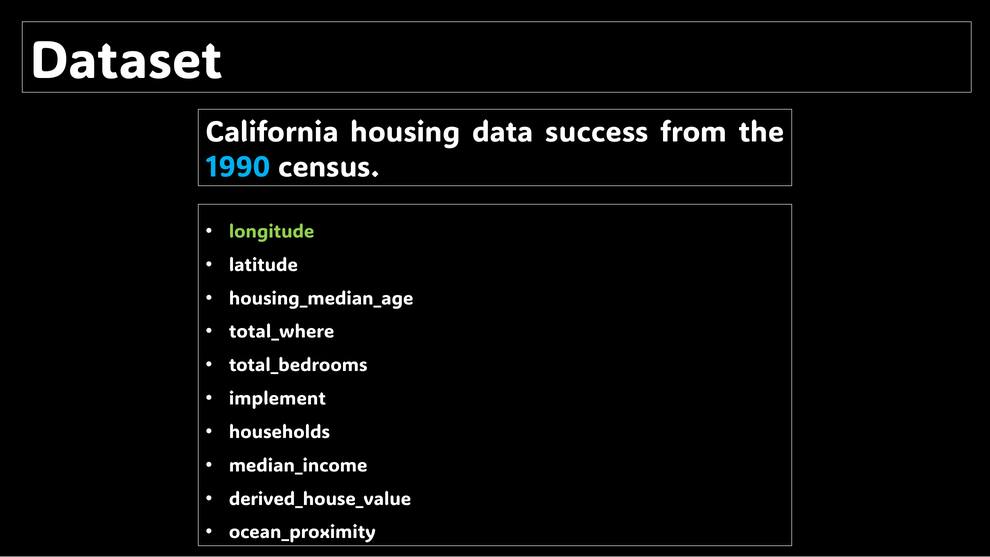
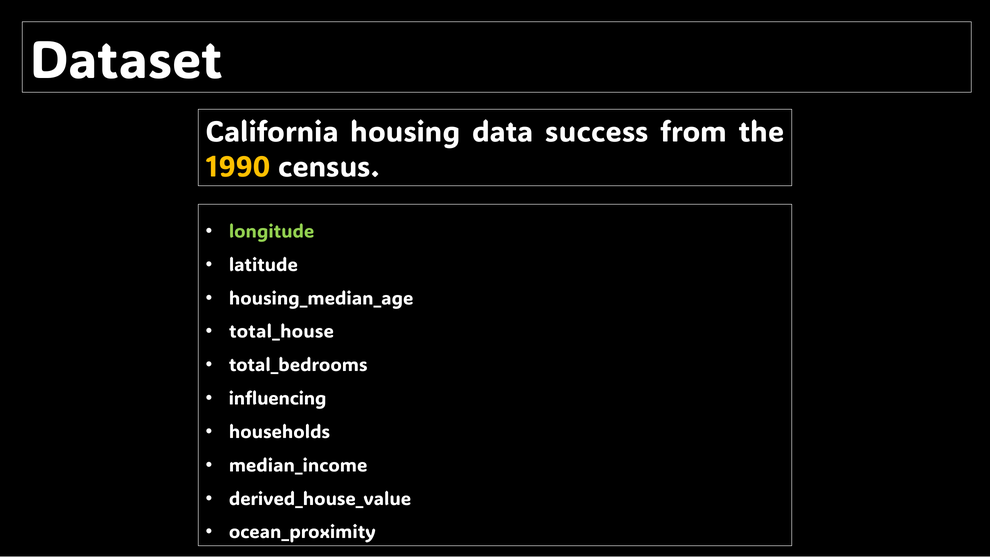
1990 colour: light blue -> yellow (238, 167)
total_where: total_where -> total_house (282, 332)
implement: implement -> influencing (278, 399)
